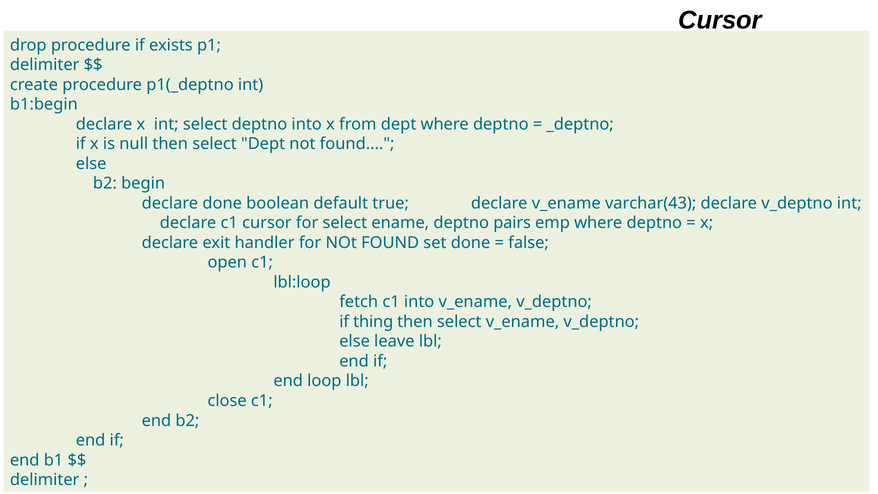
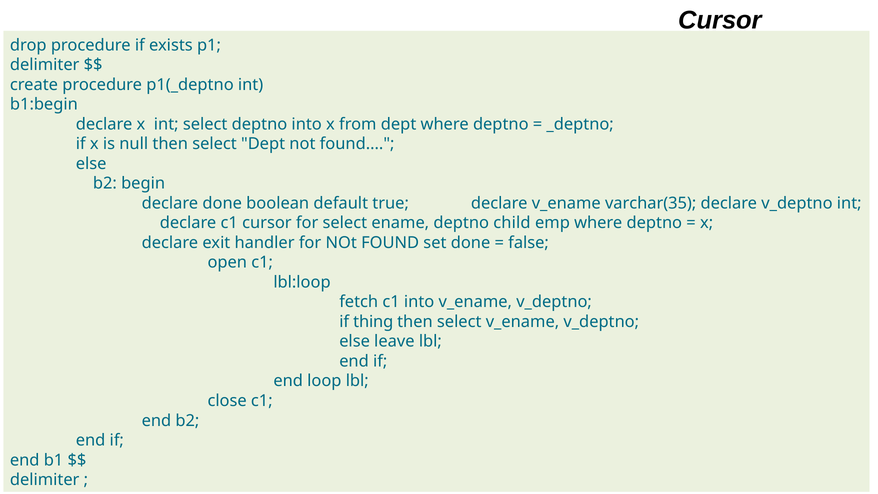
varchar(43: varchar(43 -> varchar(35 (651, 203)
pairs: pairs -> child (512, 223)
